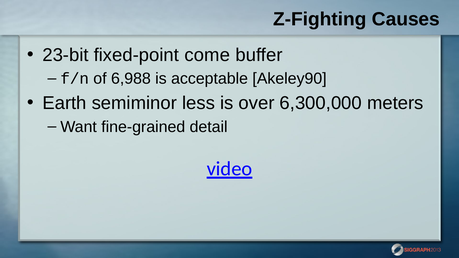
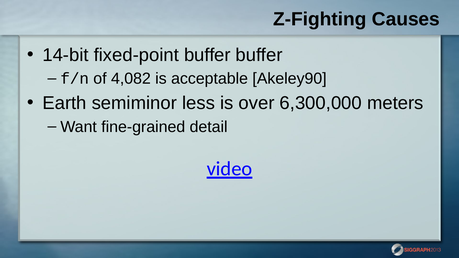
23-bit: 23-bit -> 14-bit (66, 55)
fixed-point come: come -> buffer (207, 55)
6,988: 6,988 -> 4,082 (131, 79)
